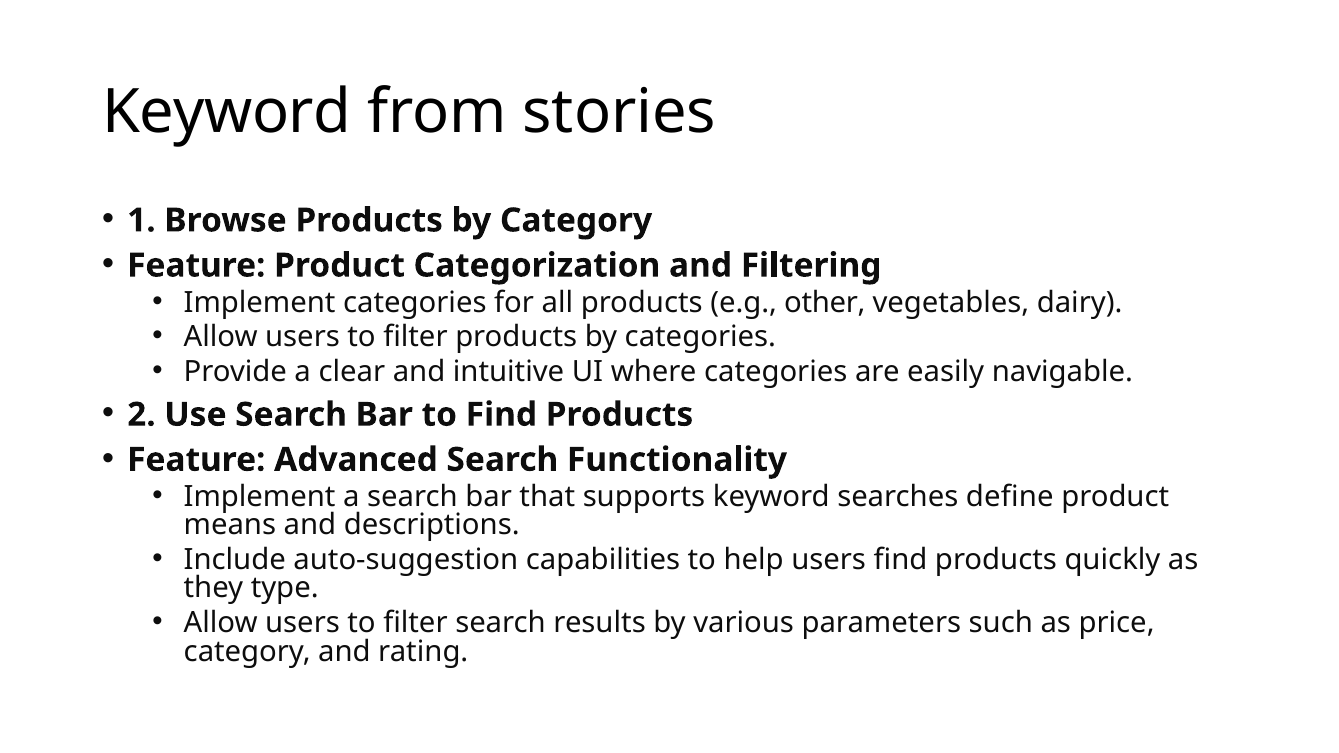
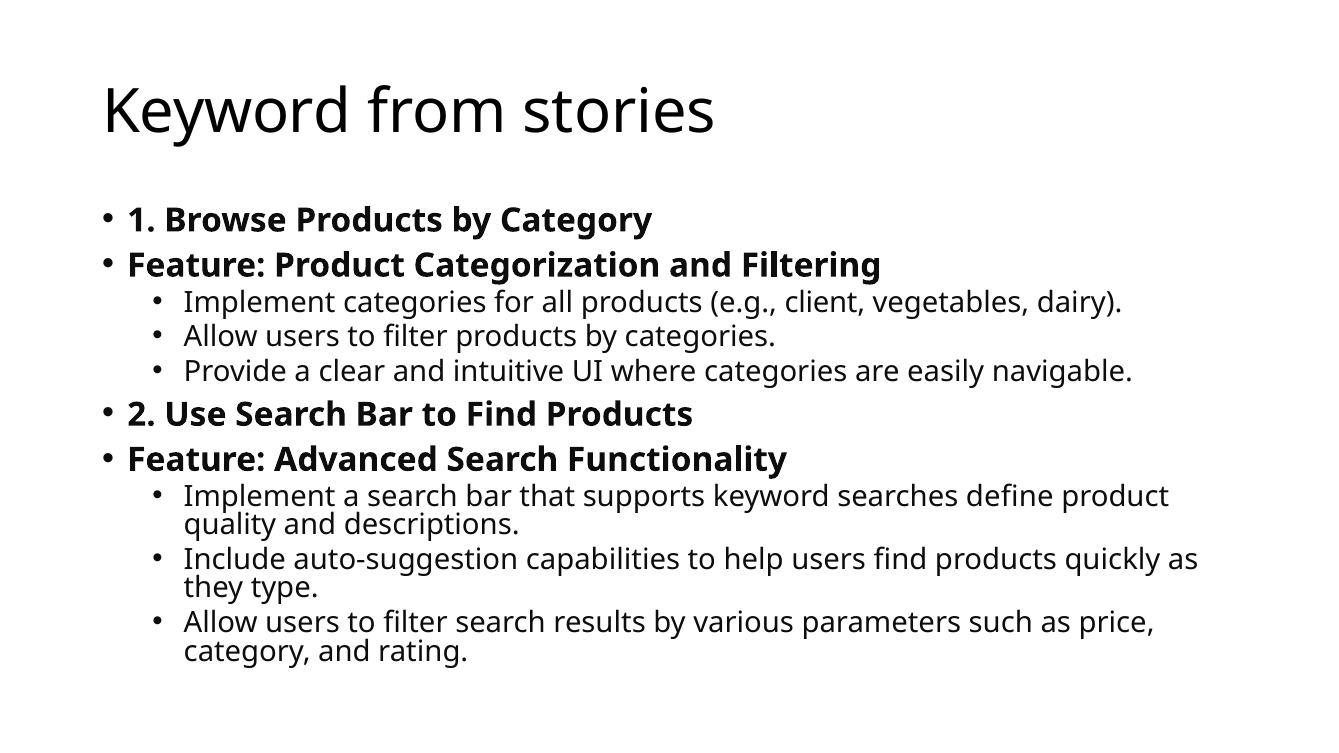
other: other -> client (825, 302)
means: means -> quality (230, 525)
